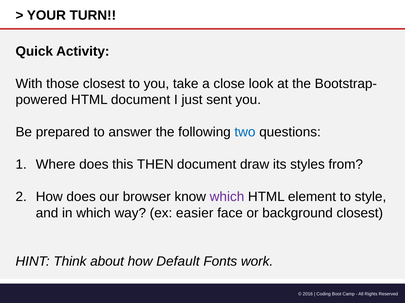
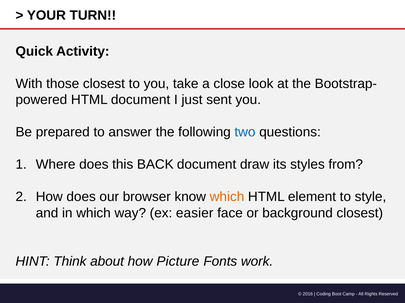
THEN: THEN -> BACK (155, 165)
which colour: purple -> orange (227, 197)
Default: Default -> Picture (178, 262)
